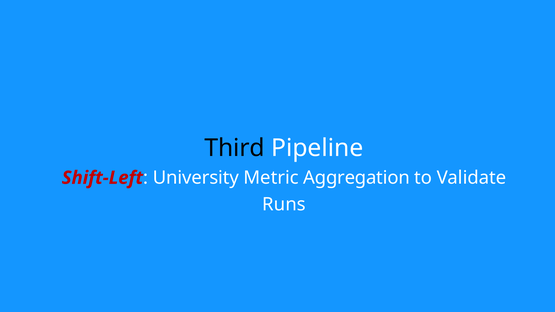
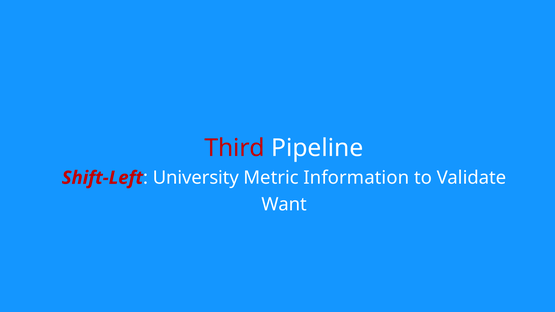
Third colour: black -> red (235, 148)
Aggregation: Aggregation -> Information (356, 178)
Runs: Runs -> Want (284, 205)
